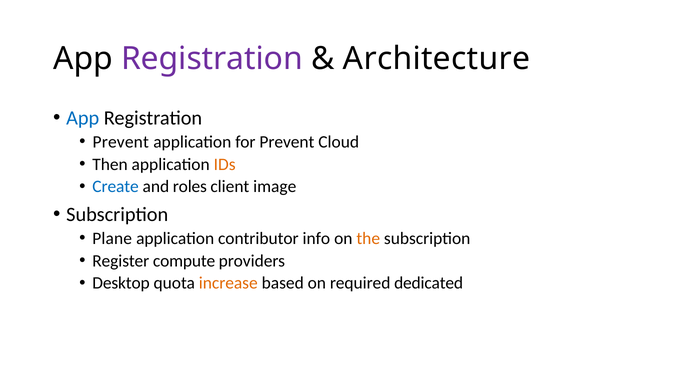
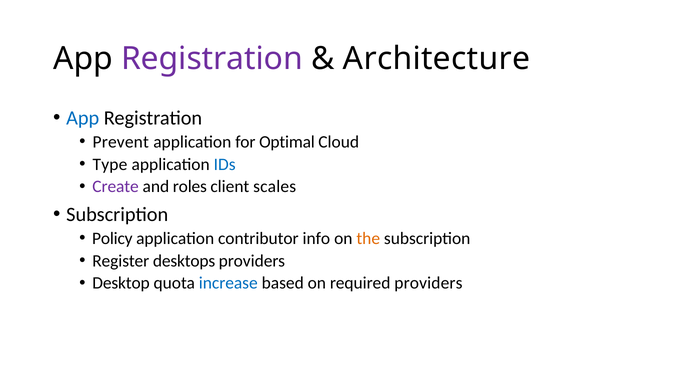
for Prevent: Prevent -> Optimal (287, 142)
Then: Then -> Type (110, 164)
IDs colour: orange -> blue (225, 164)
Create colour: blue -> purple (116, 187)
image: image -> scales (275, 187)
Plane: Plane -> Policy (112, 238)
compute: compute -> desktops (184, 261)
increase colour: orange -> blue (228, 283)
required dedicated: dedicated -> providers (428, 283)
